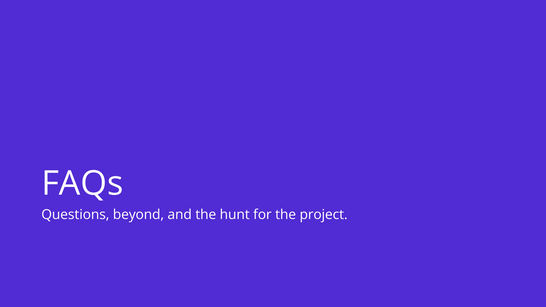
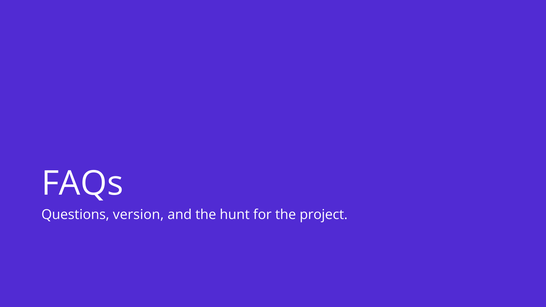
beyond: beyond -> version (138, 215)
